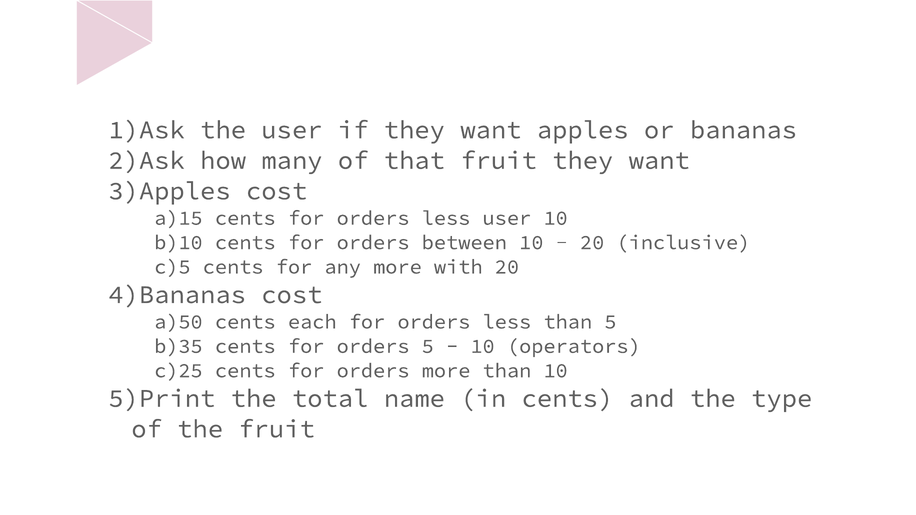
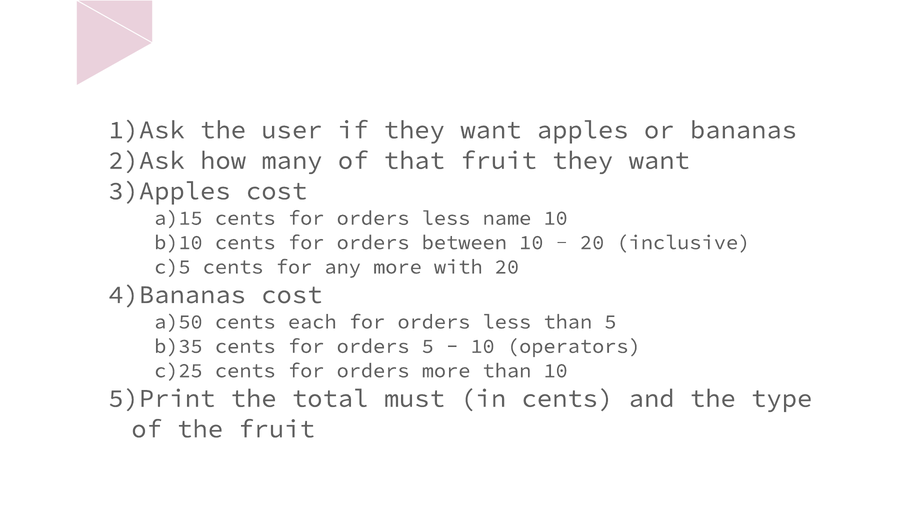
less user: user -> name (507, 218)
name: name -> must (414, 399)
